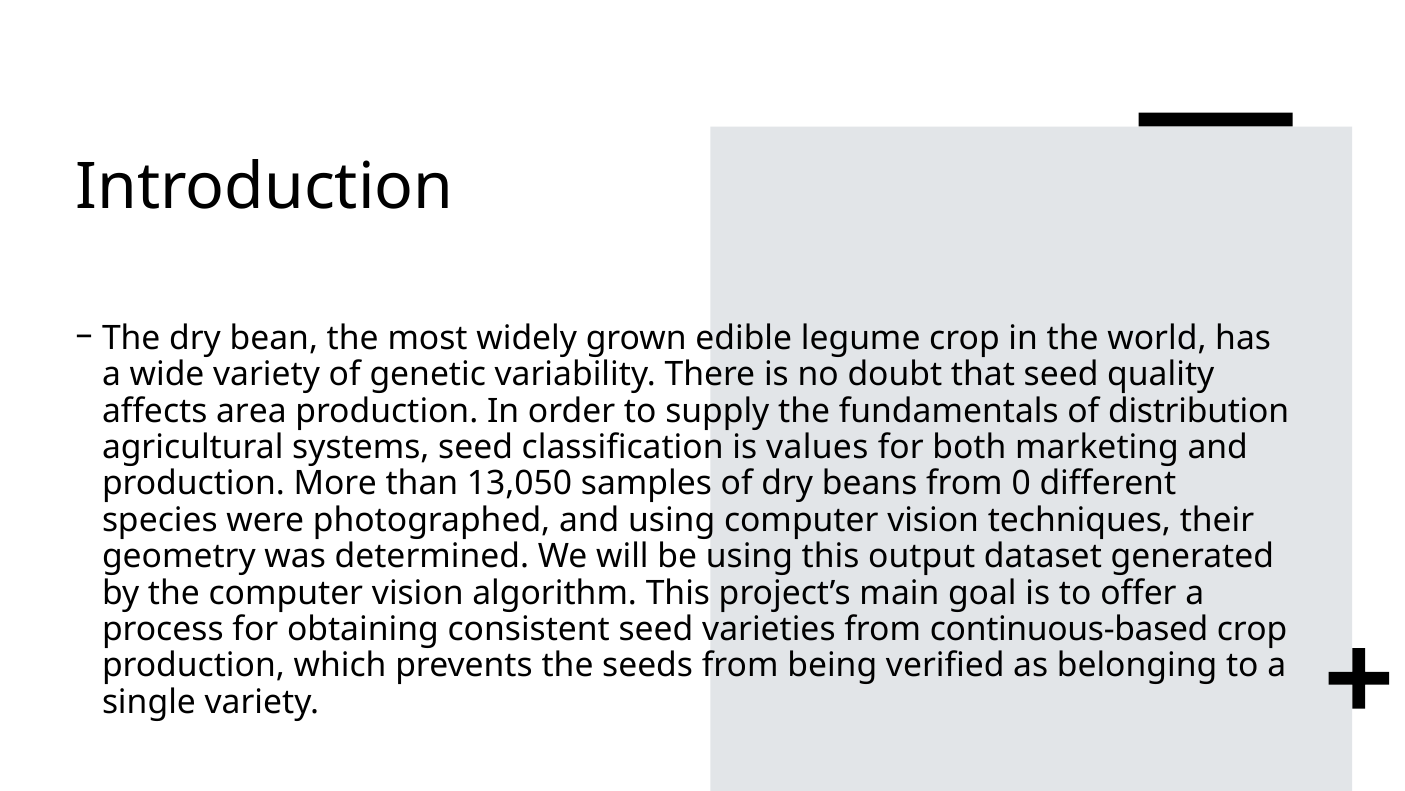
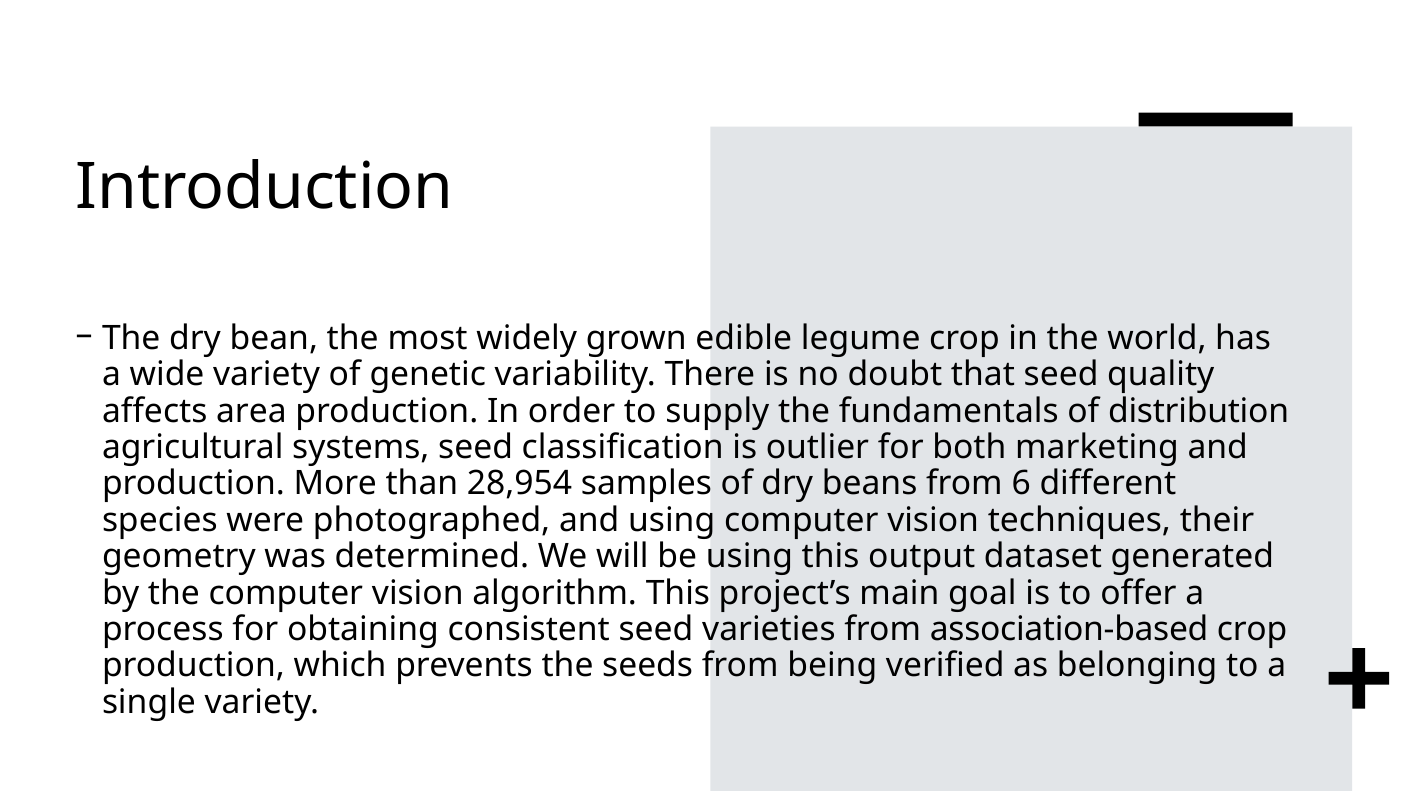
values: values -> outlier (817, 447)
13,050: 13,050 -> 28,954 (520, 483)
0: 0 -> 6 (1021, 483)
continuous-based: continuous-based -> association-based (1069, 629)
